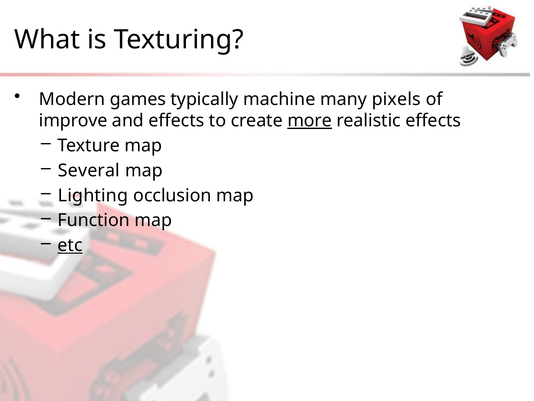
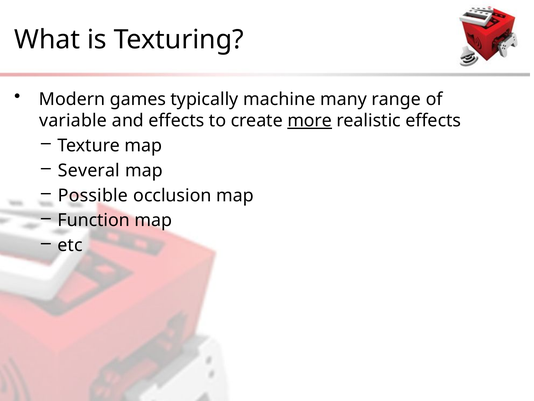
pixels: pixels -> range (396, 99)
improve: improve -> variable (73, 121)
Lighting: Lighting -> Possible (93, 195)
etc underline: present -> none (70, 245)
